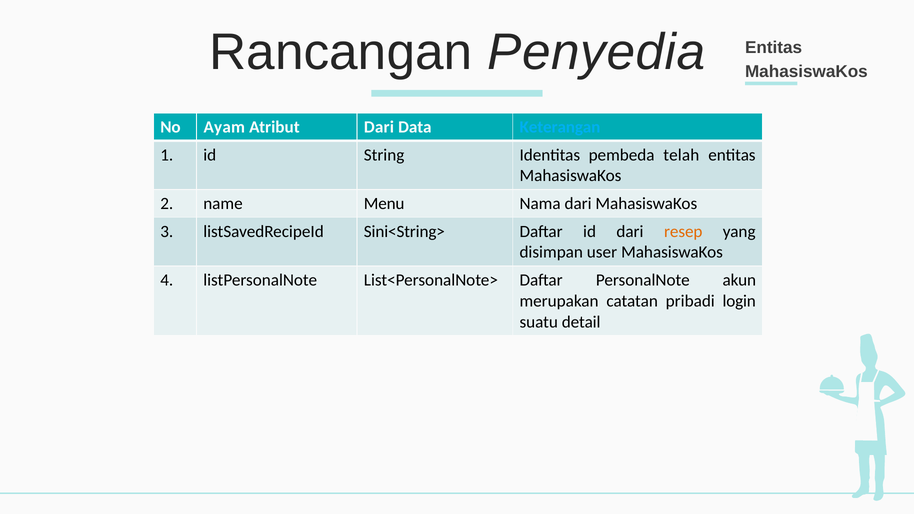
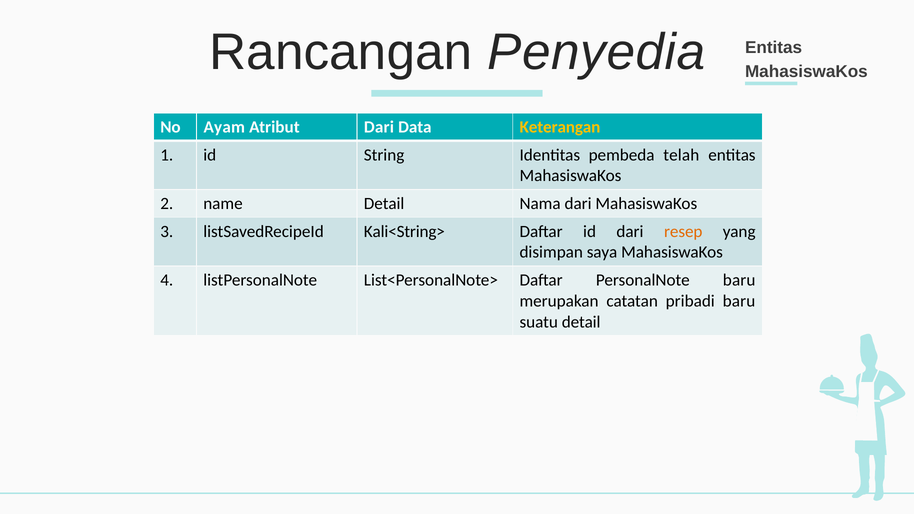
Keterangan colour: light blue -> yellow (560, 127)
name Menu: Menu -> Detail (384, 204)
Sini<String>: Sini<String> -> Kali<String> (404, 231)
user: user -> saya (602, 252)
PersonalNote akun: akun -> baru (739, 280)
pribadi login: login -> baru (739, 301)
